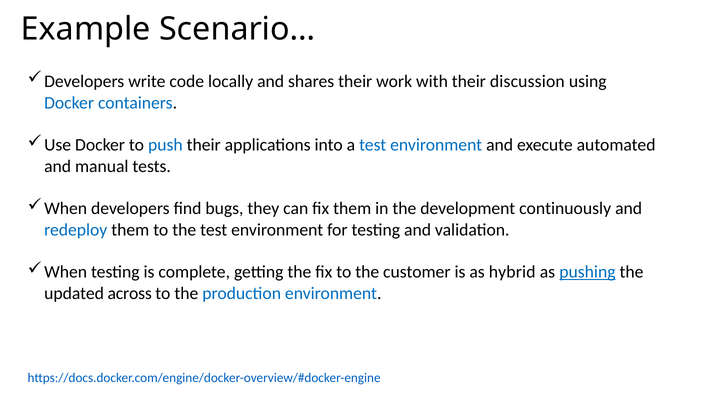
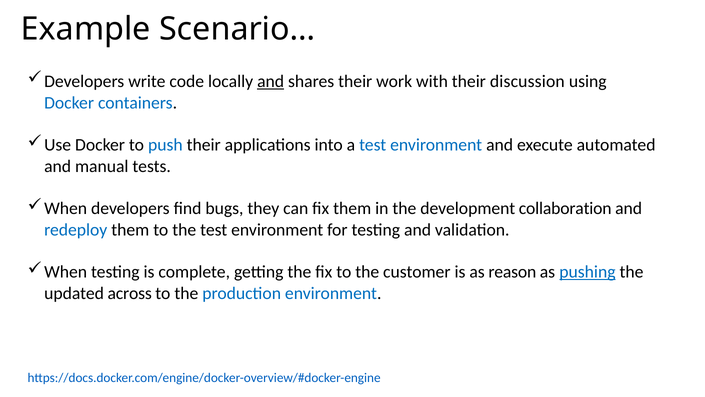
and underline: none -> present (271, 81)
continuously: continuously -> collaboration (565, 208)
hybrid: hybrid -> reason (512, 272)
